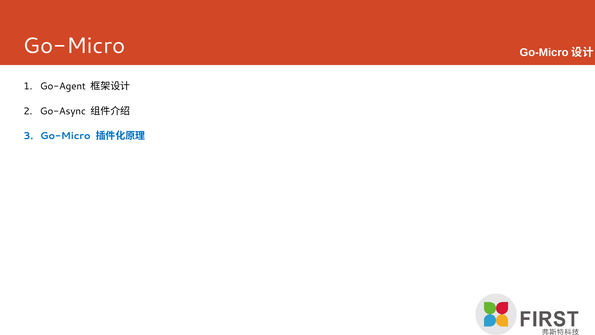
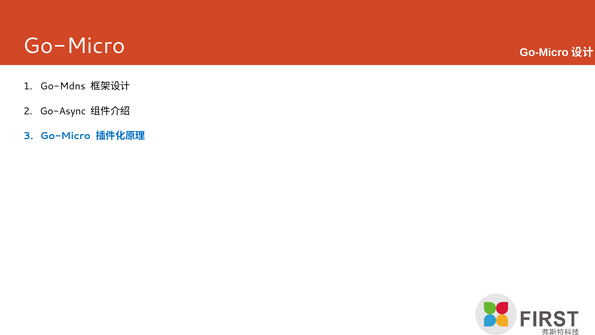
Go-Agent: Go-Agent -> Go-Mdns (63, 86)
